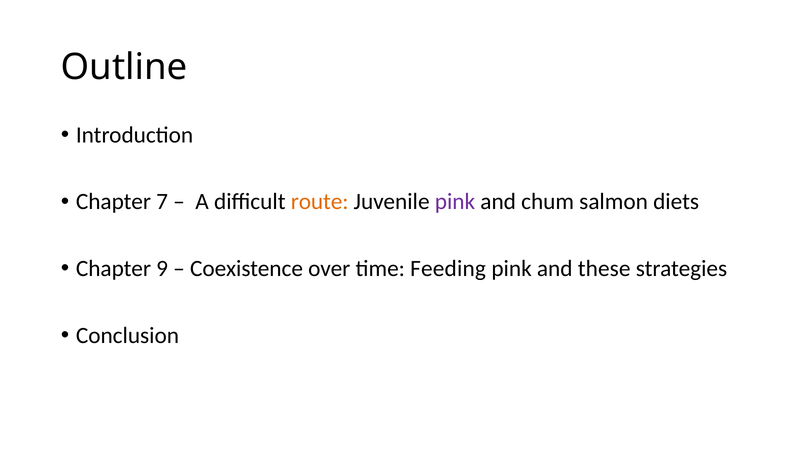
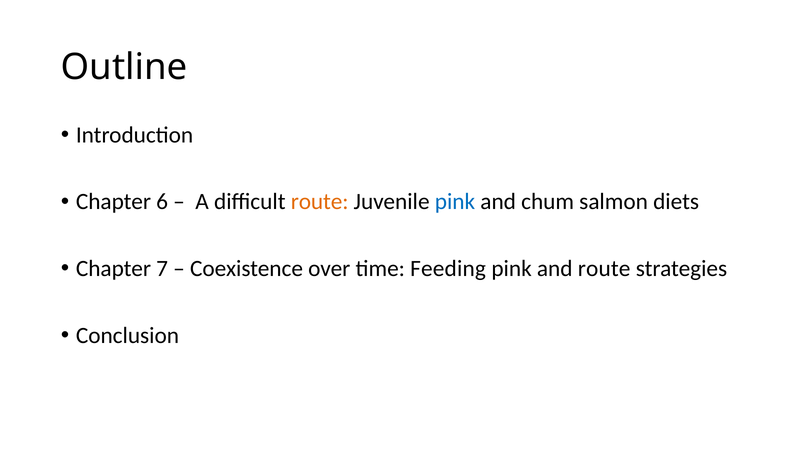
7: 7 -> 6 (162, 202)
pink colour: purple -> blue (455, 202)
9: 9 -> 7 (162, 269)
and these: these -> route (604, 269)
